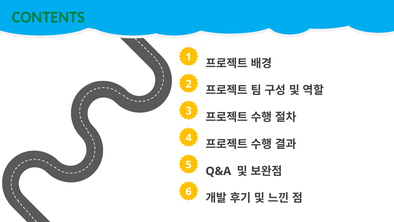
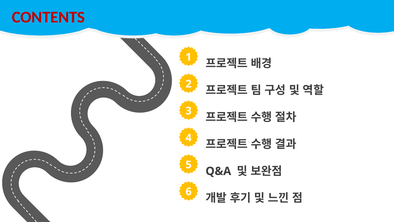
CONTENTS colour: green -> red (48, 17)
